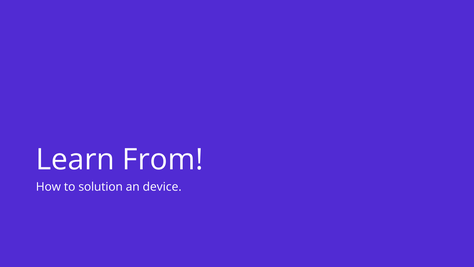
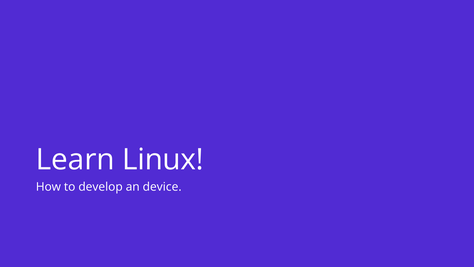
From: From -> Linux (163, 159)
solution: solution -> develop (101, 187)
